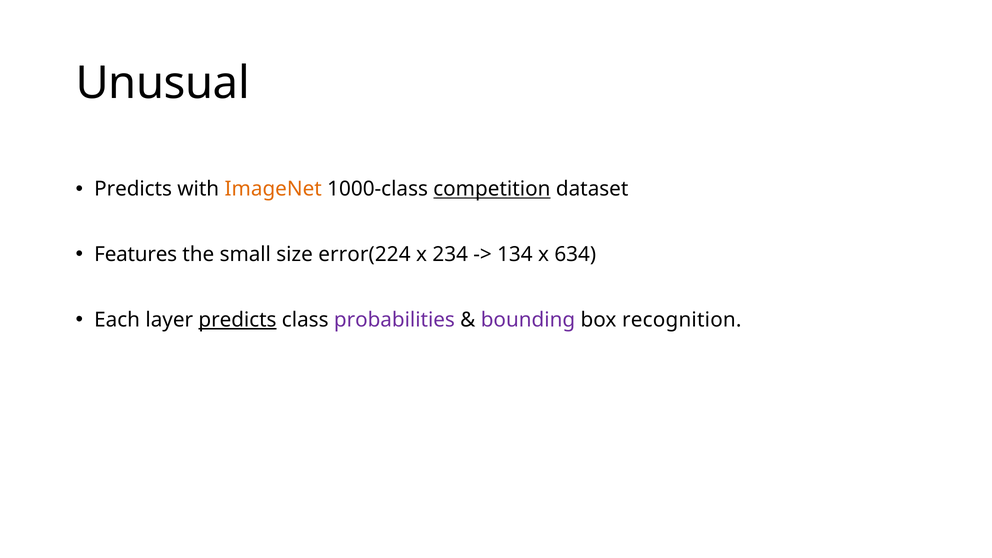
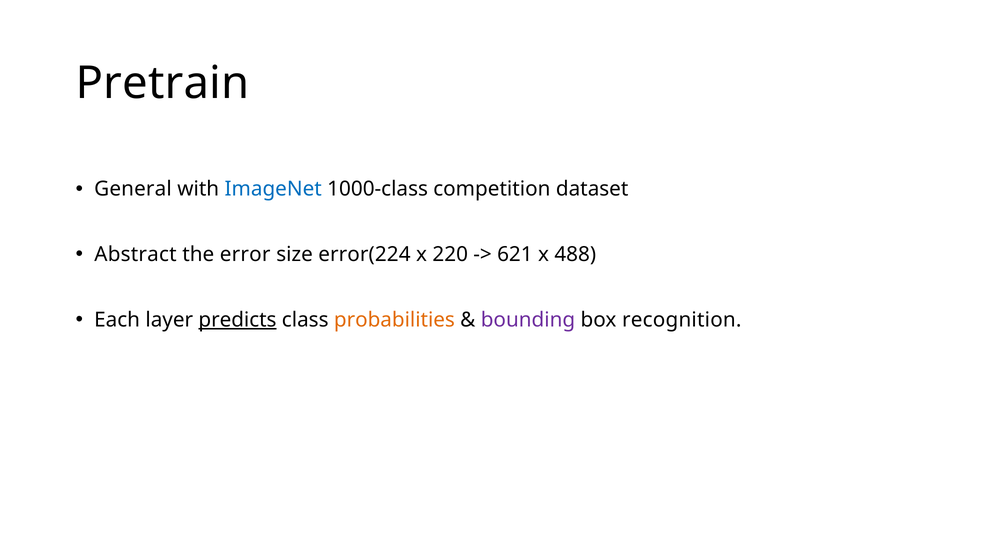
Unusual: Unusual -> Pretrain (162, 83)
Predicts: Predicts -> General (133, 189)
ImageNet colour: orange -> blue (273, 189)
competition underline: present -> none (492, 189)
Features: Features -> Abstract (135, 254)
small: small -> error (245, 254)
234: 234 -> 220 (450, 254)
134: 134 -> 621 (515, 254)
634: 634 -> 488 (575, 254)
probabilities colour: purple -> orange (394, 320)
